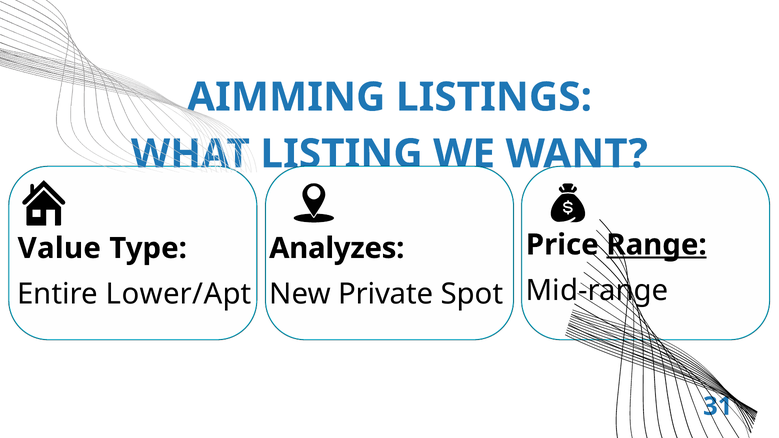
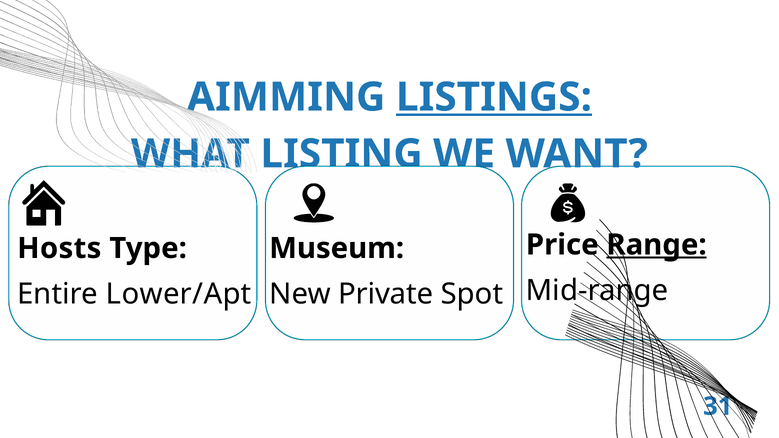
LISTINGS underline: none -> present (494, 97)
Analyzes: Analyzes -> Museum (337, 248)
Value: Value -> Hosts (59, 248)
